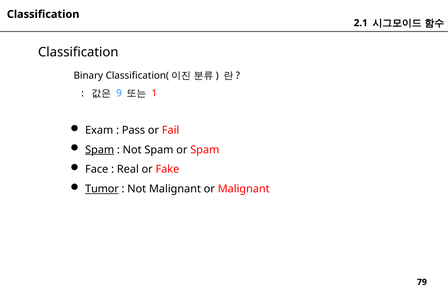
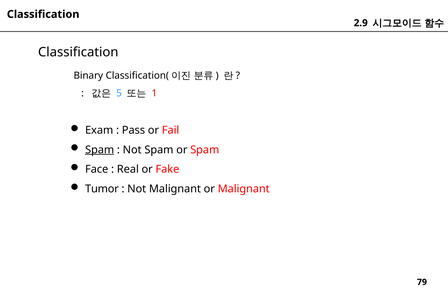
2.1: 2.1 -> 2.9 (361, 23)
9: 9 -> 5 (119, 93)
Tumor underline: present -> none (102, 189)
